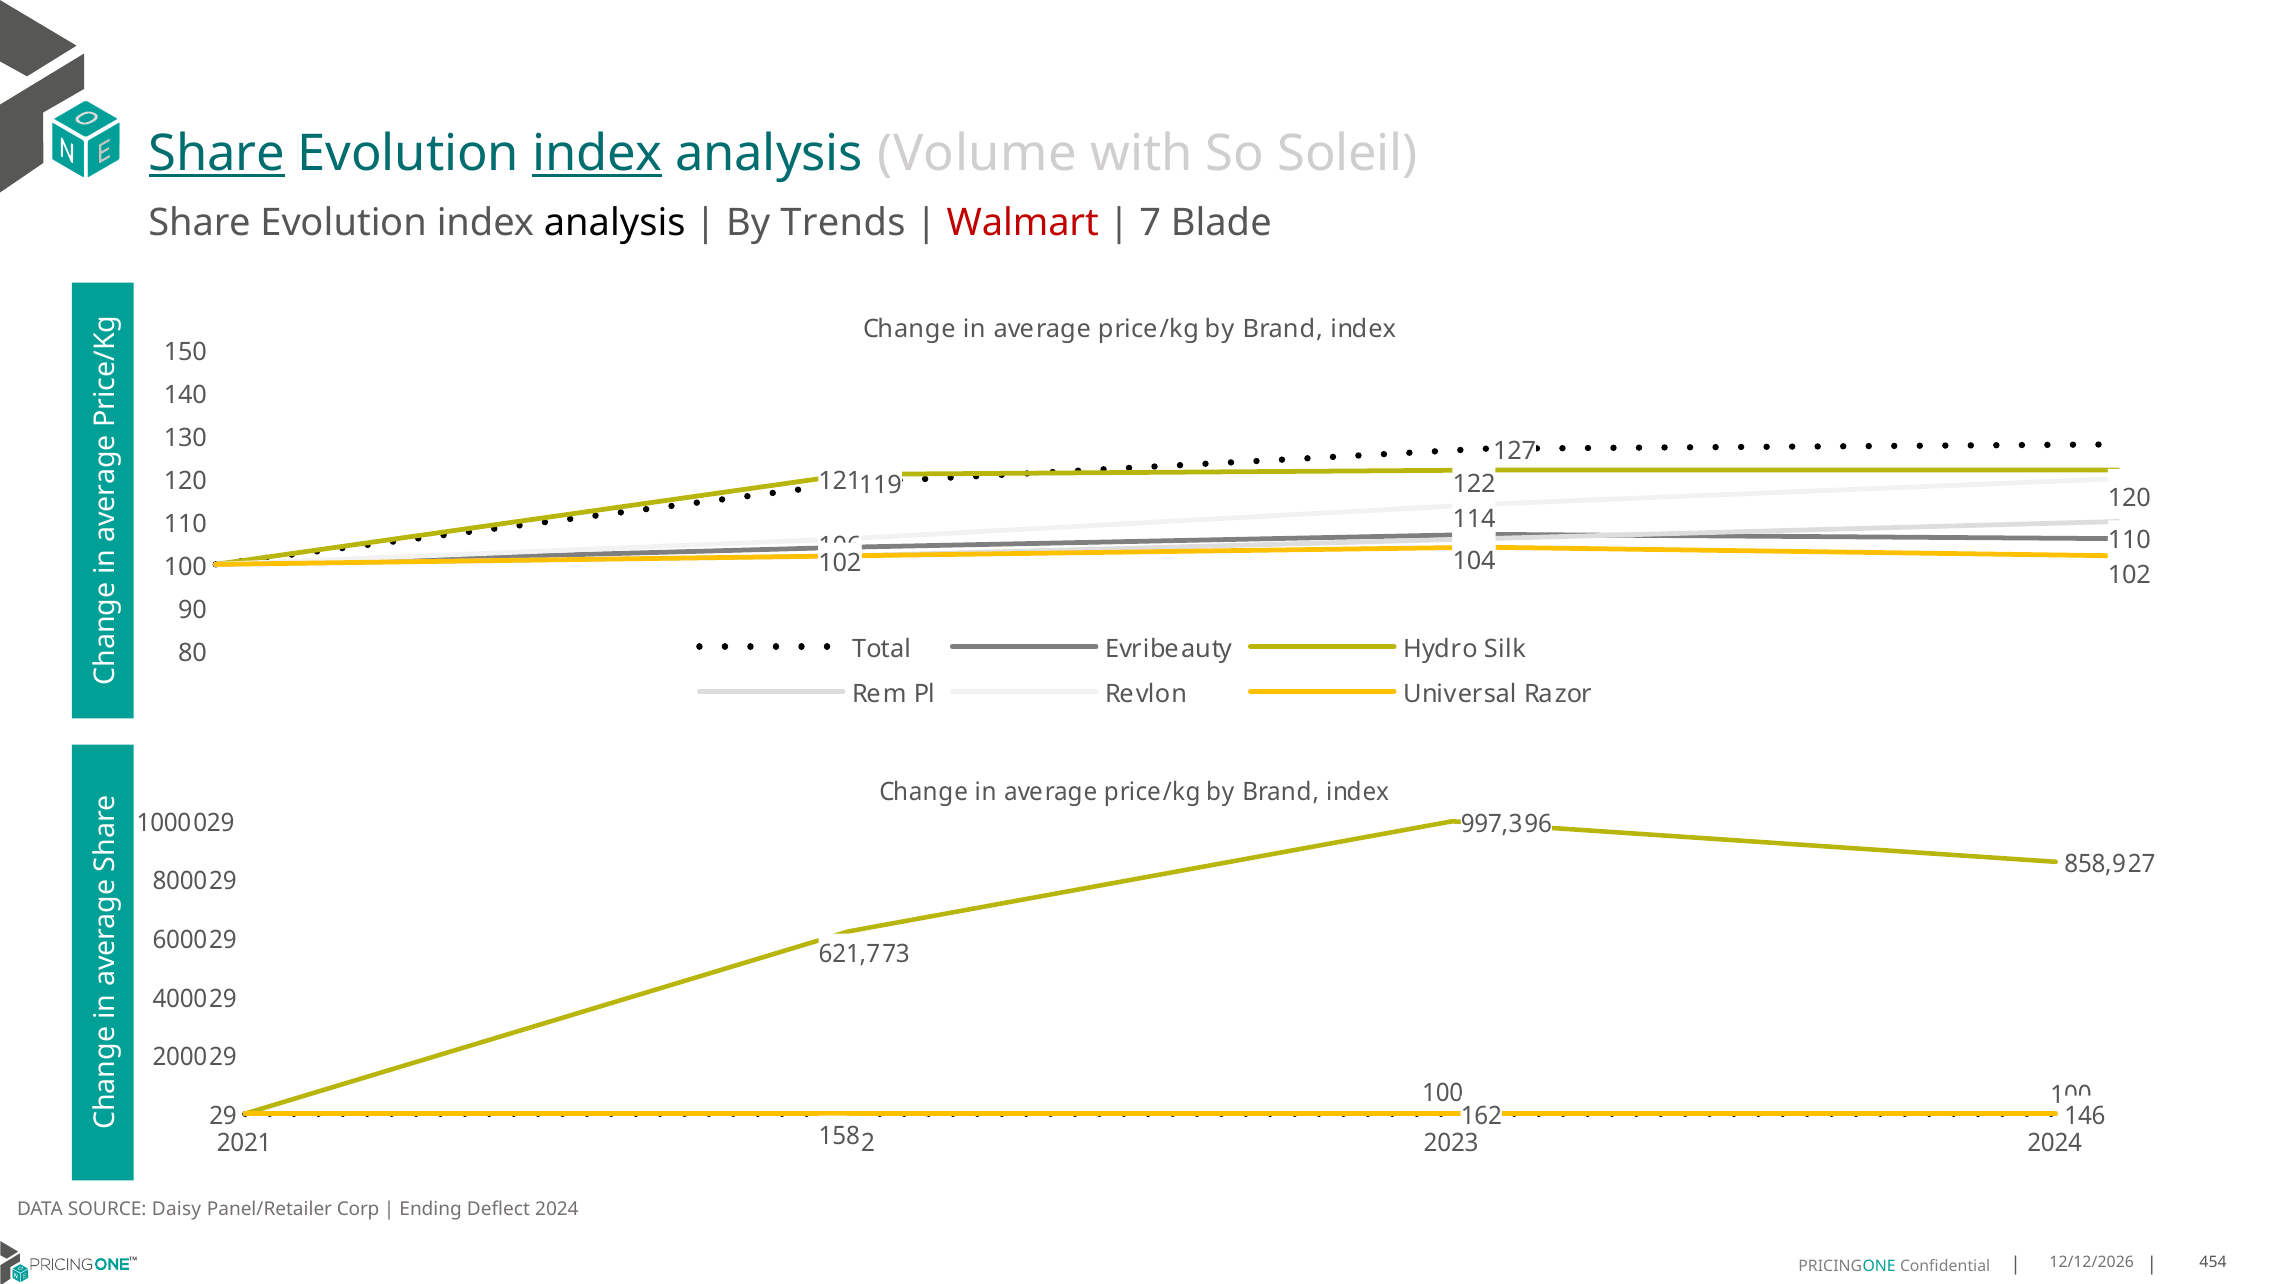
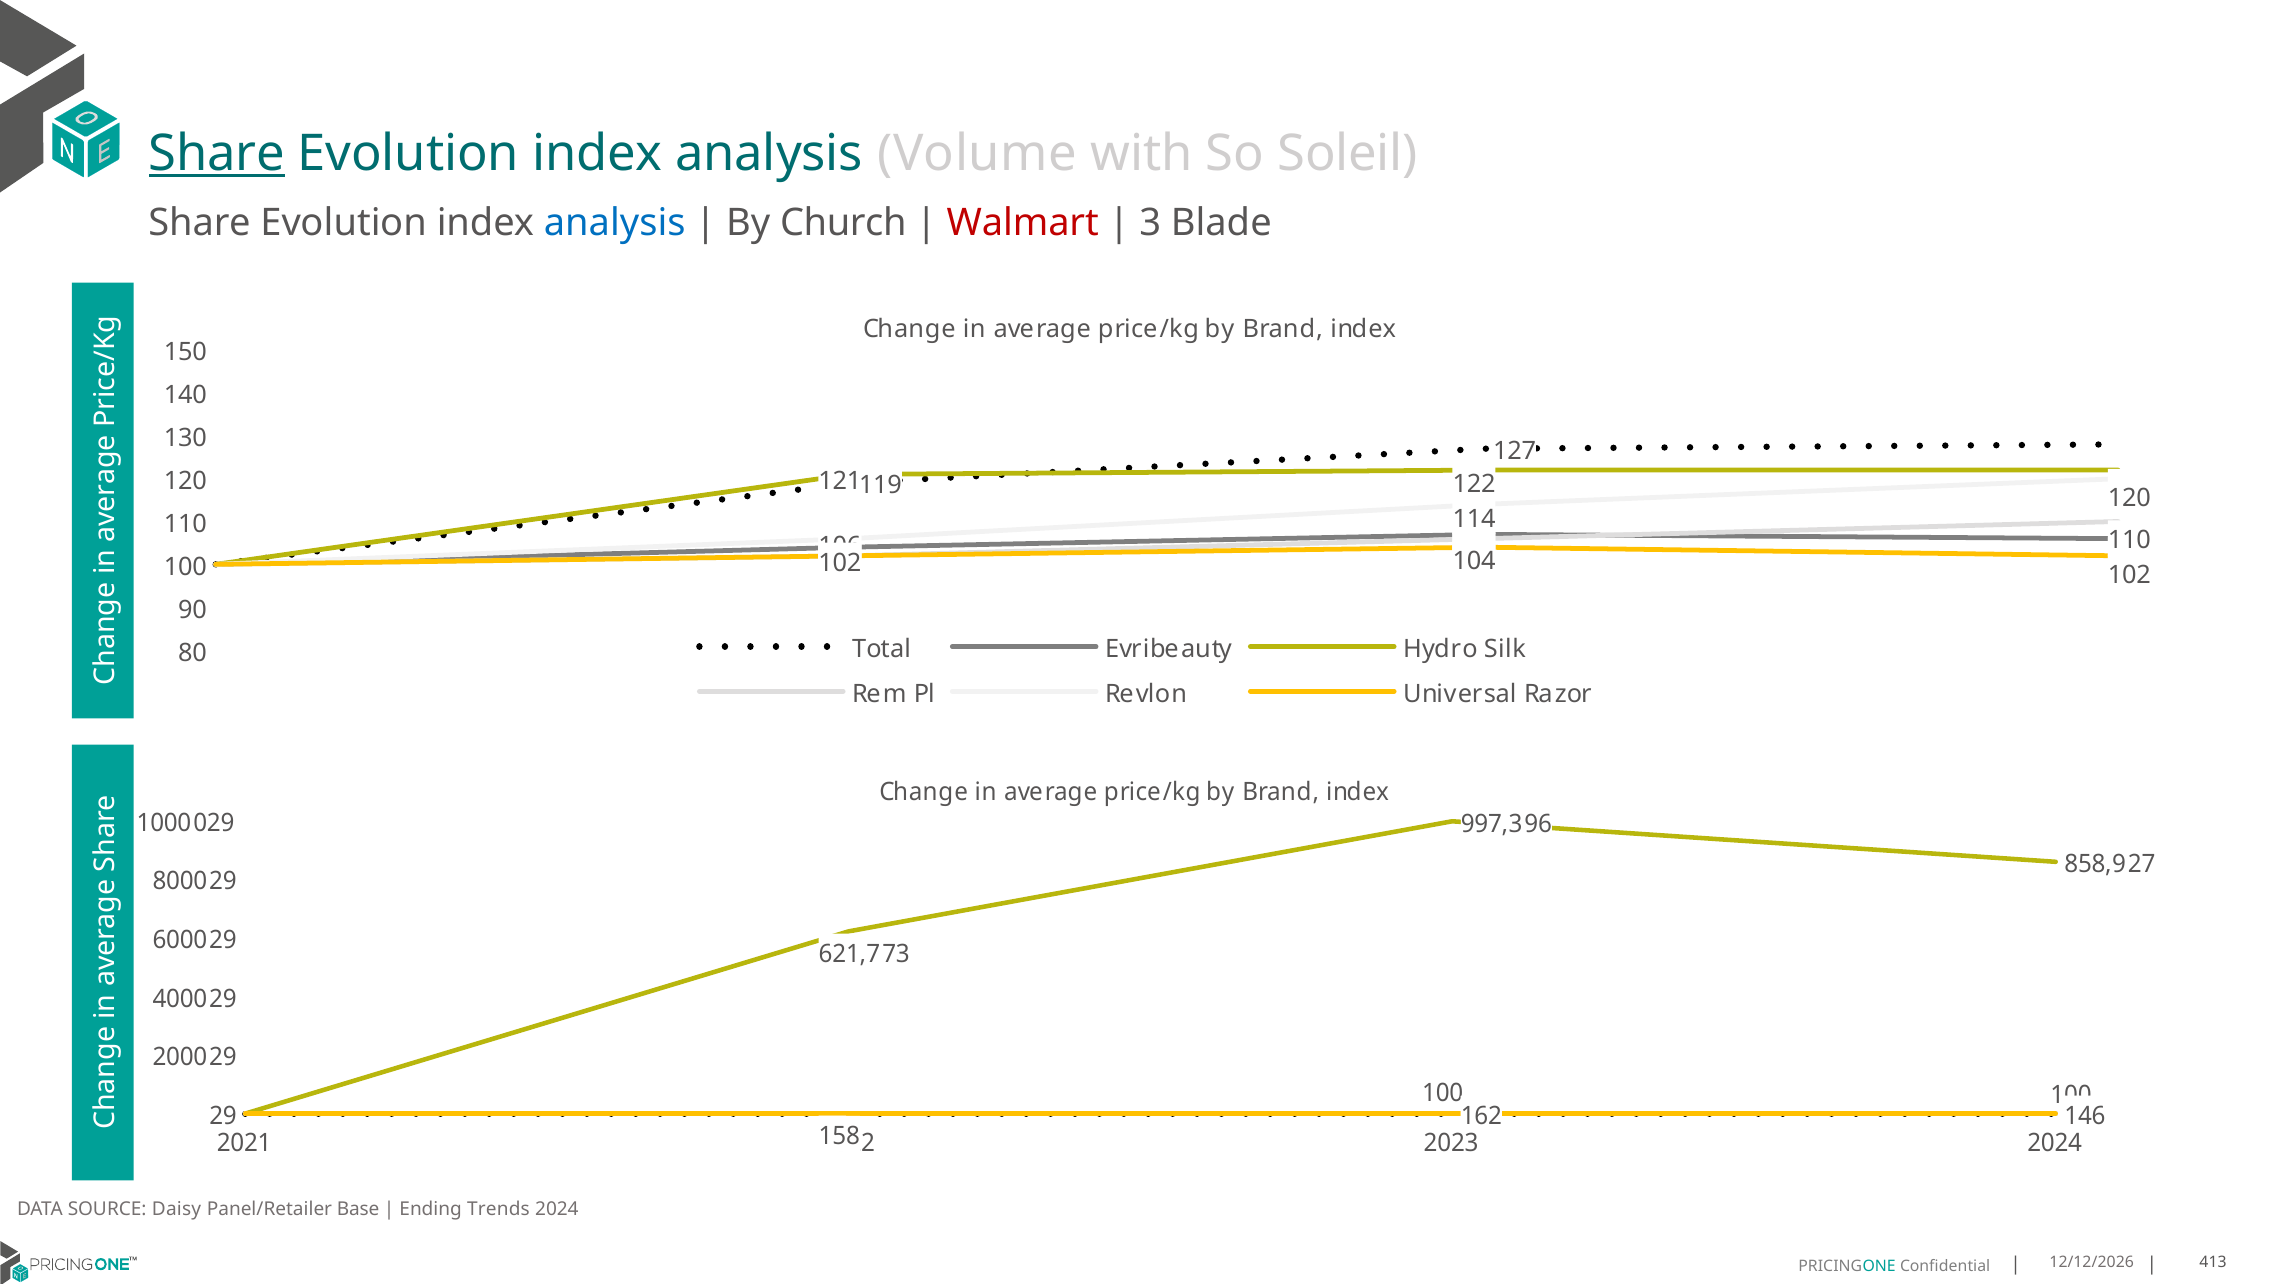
index underline: present -> none (597, 153)
analysis colour: black -> blue (615, 223)
Trends: Trends -> Church (843, 223)
7: 7 -> 3 (1150, 223)
Corp: Corp -> Base (358, 1210)
Deflect: Deflect -> Trends (498, 1210)
454: 454 -> 413 (2213, 1263)
